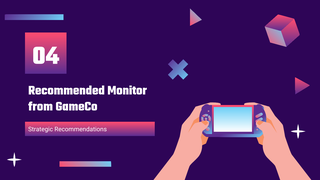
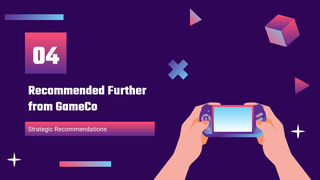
Monitor: Monitor -> Further (127, 90)
